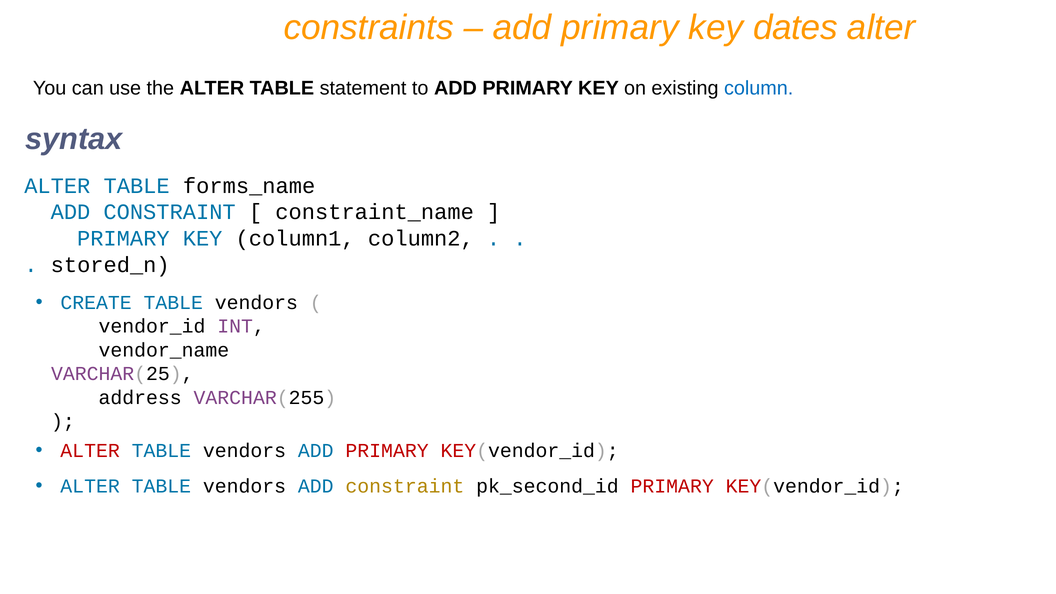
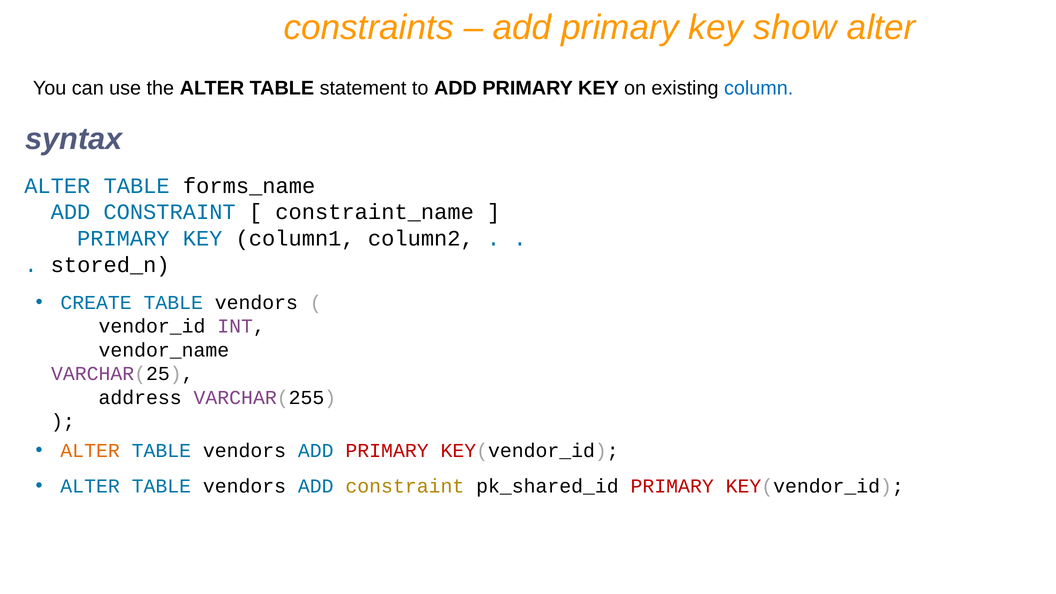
dates: dates -> show (795, 27)
ALTER colour: red -> orange (90, 451)
pk_second_id: pk_second_id -> pk_shared_id (547, 486)
